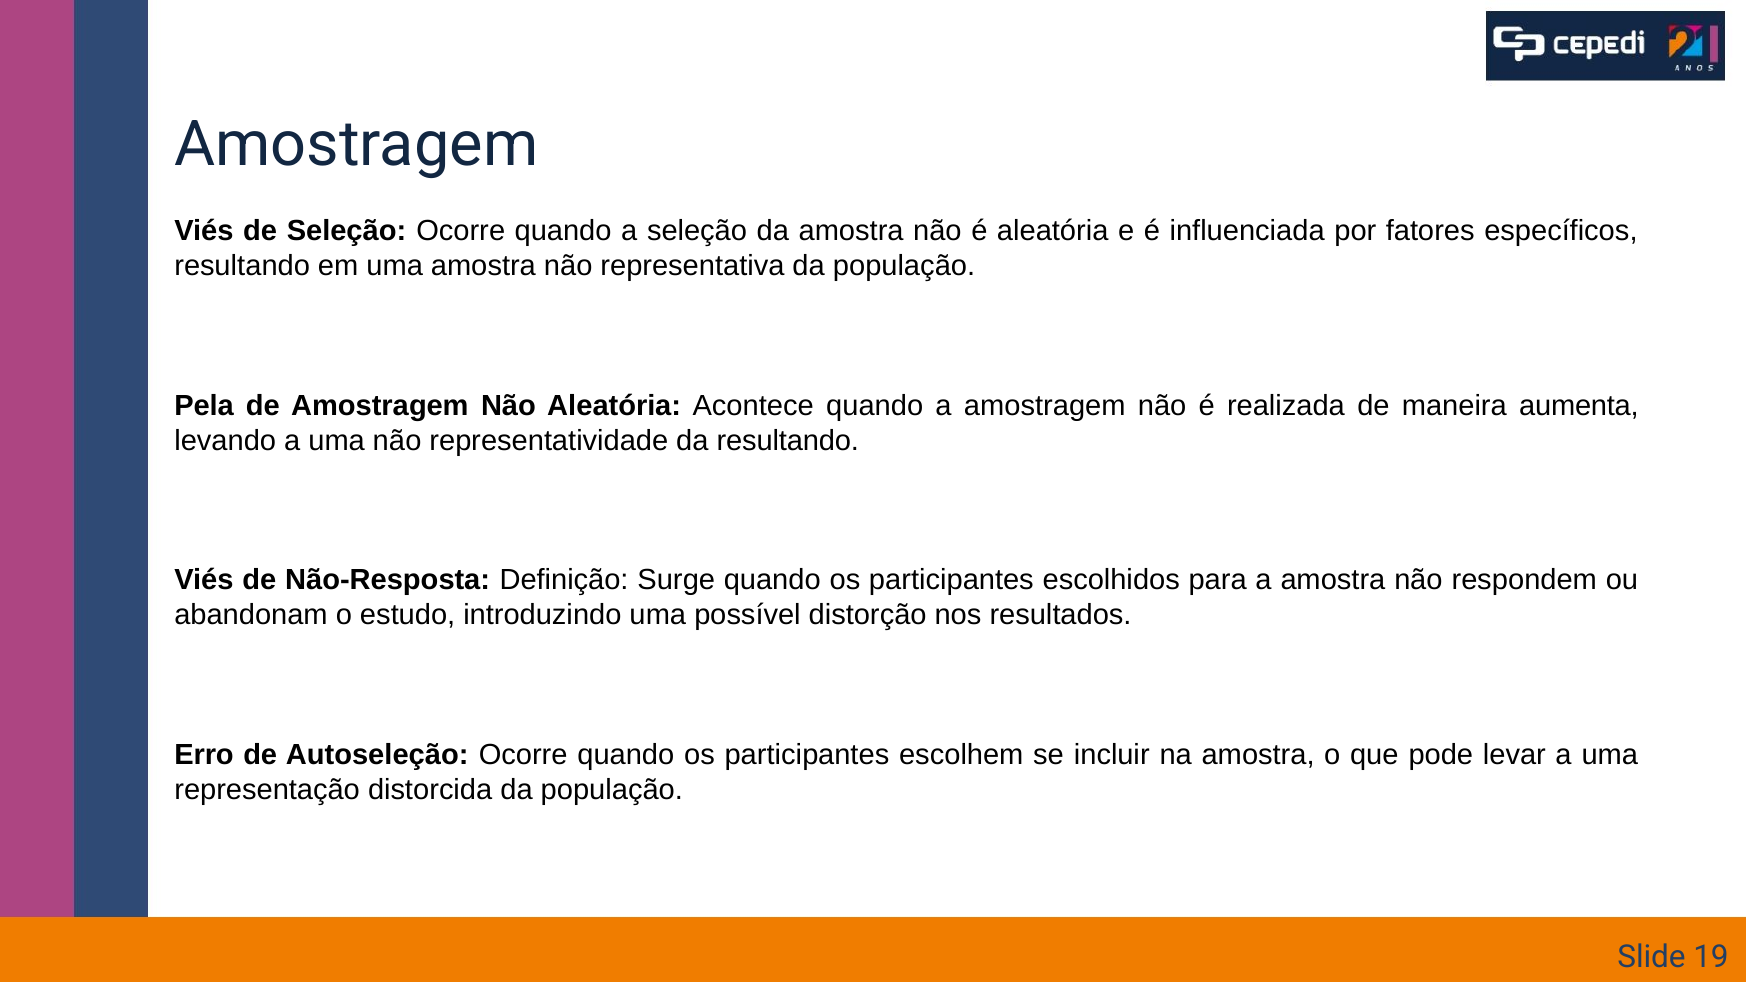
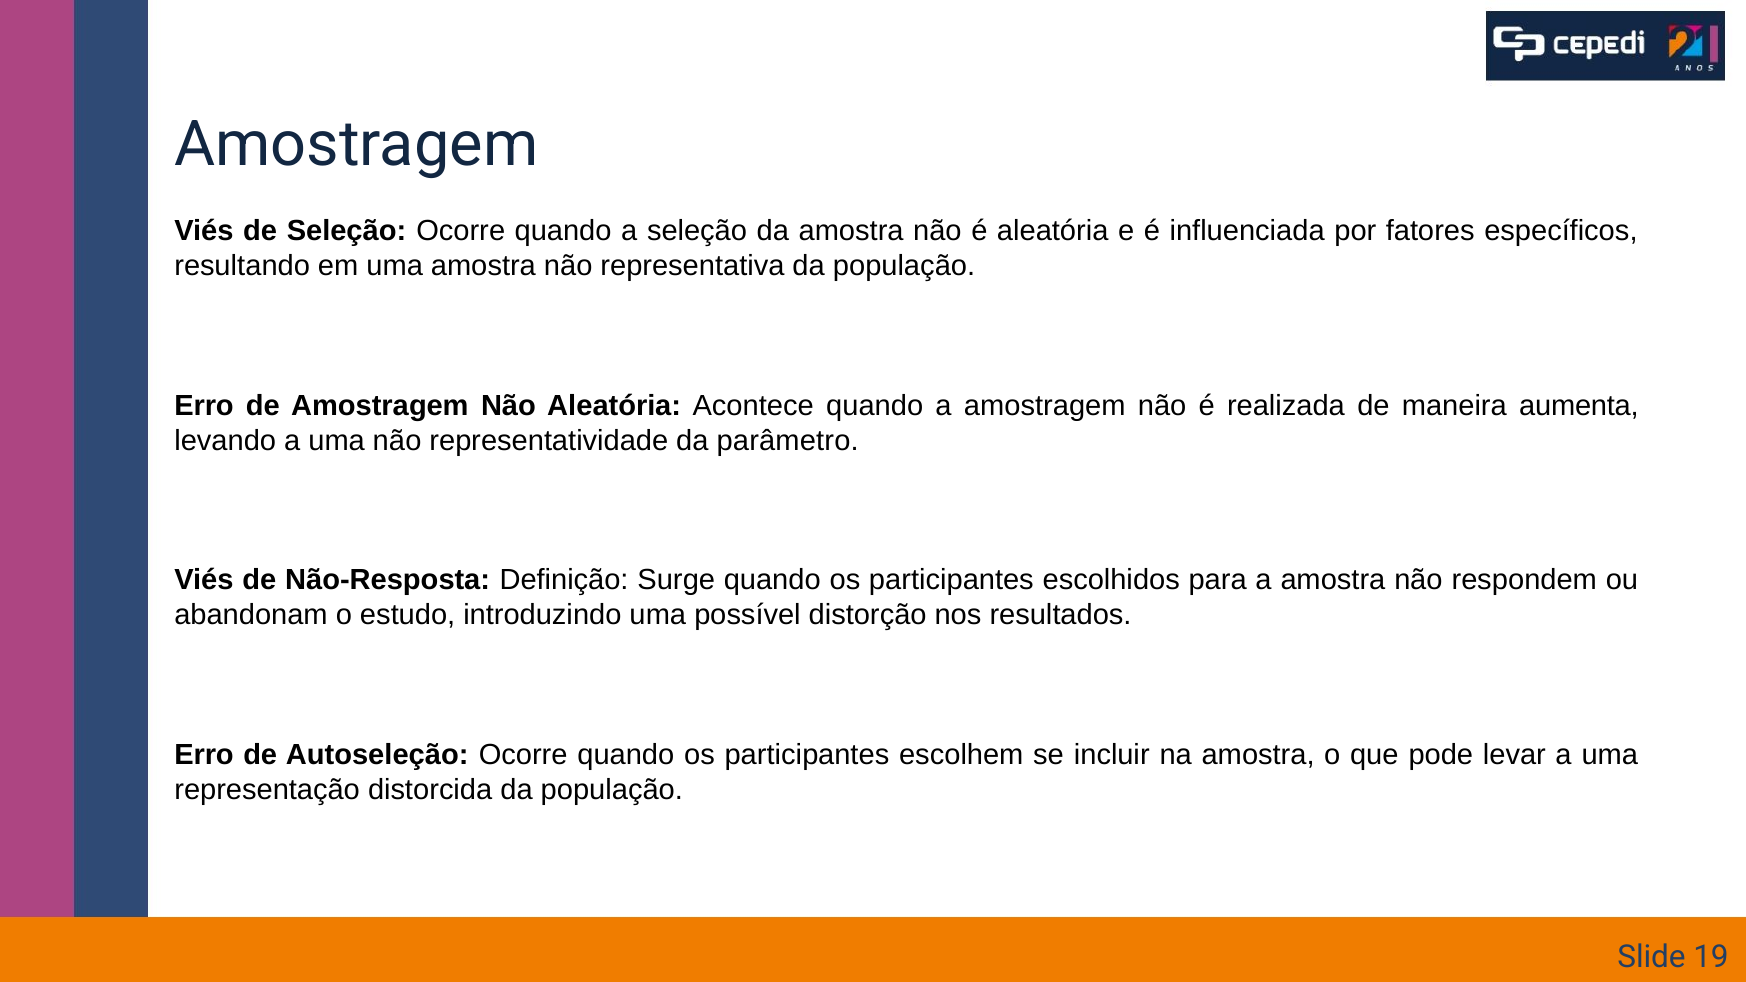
Pela: Pela -> Erro (204, 406)
da resultando: resultando -> parâmetro (788, 441)
